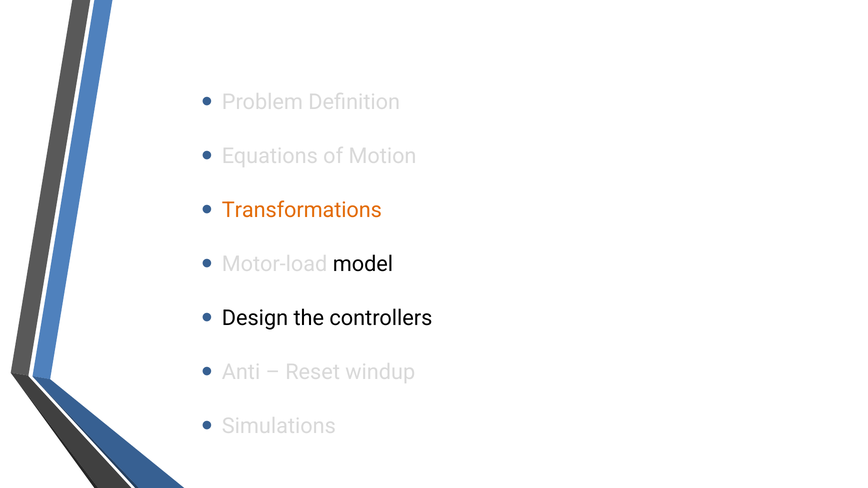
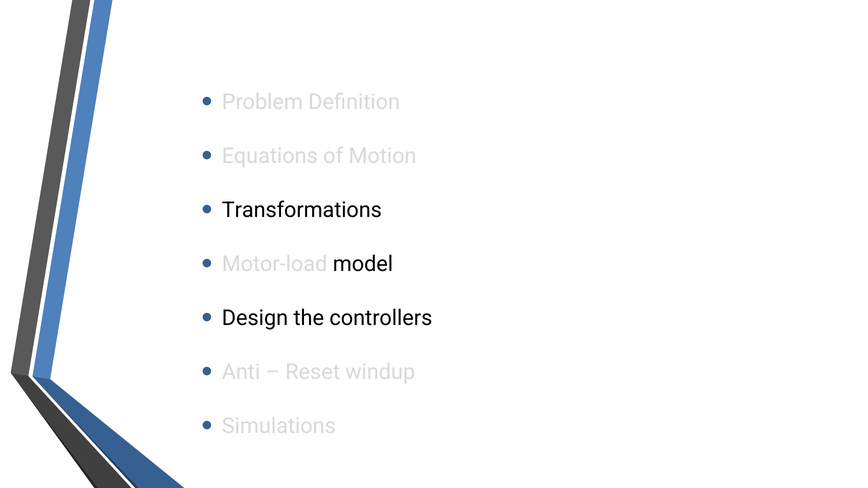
Transformations colour: orange -> black (302, 210)
